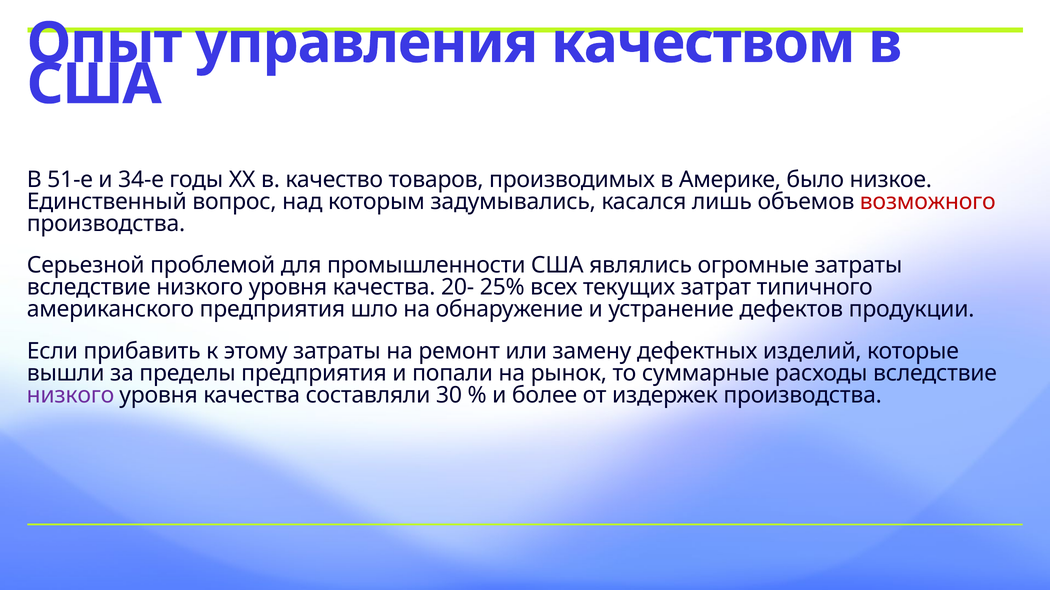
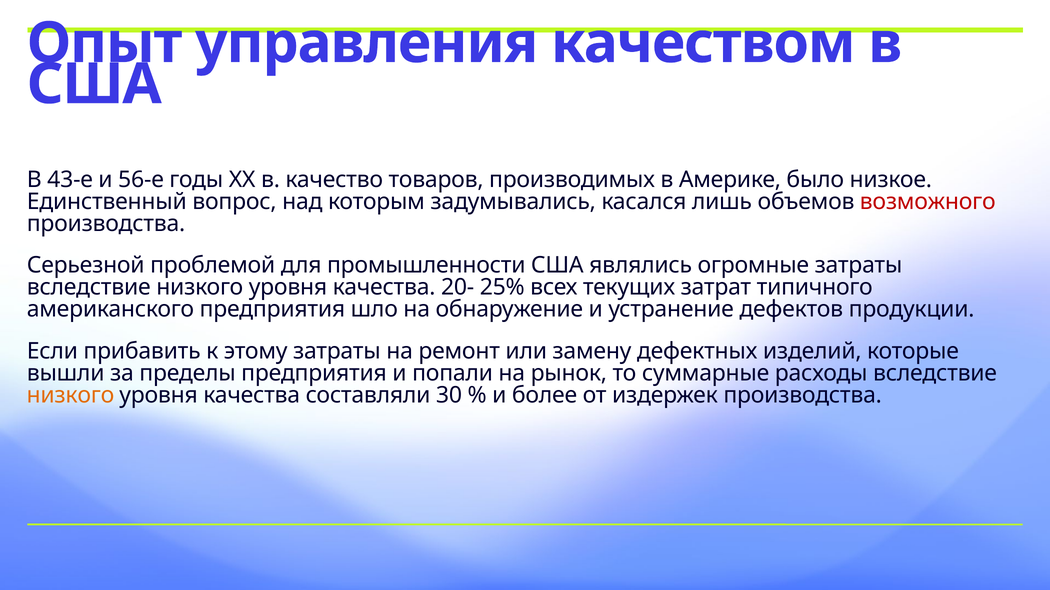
51-е: 51-е -> 43-е (70, 180)
34-е: 34-е -> 56-е (141, 180)
низкого colour: purple -> orange (70, 395)
